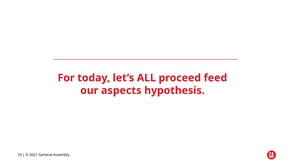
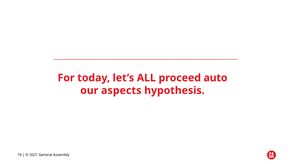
feed: feed -> auto (216, 78)
